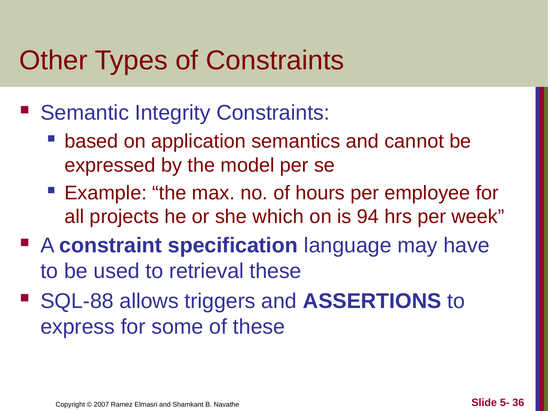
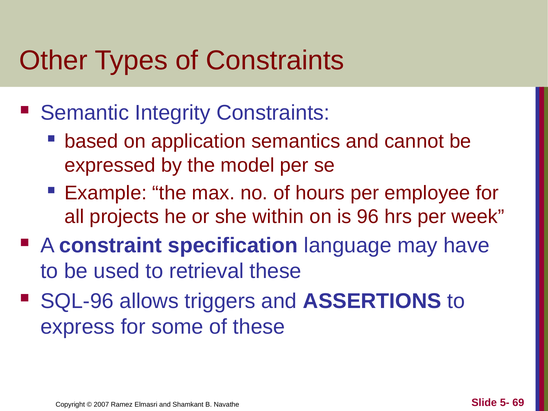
which: which -> within (278, 217)
94: 94 -> 96 (368, 217)
SQL-88: SQL-88 -> SQL-96 (77, 301)
36: 36 -> 69 (518, 403)
